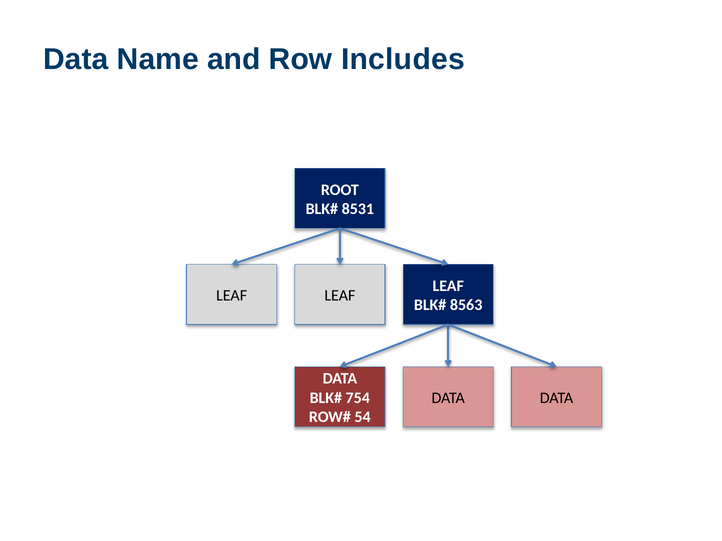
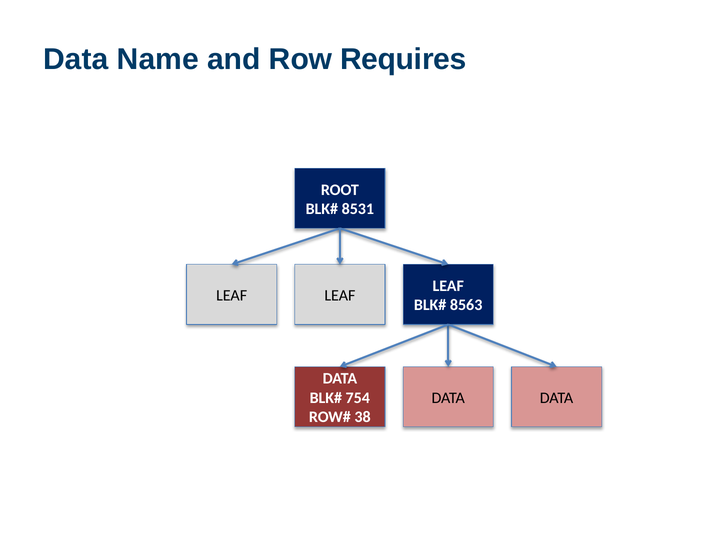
Includes: Includes -> Requires (403, 59)
54: 54 -> 38 (363, 417)
